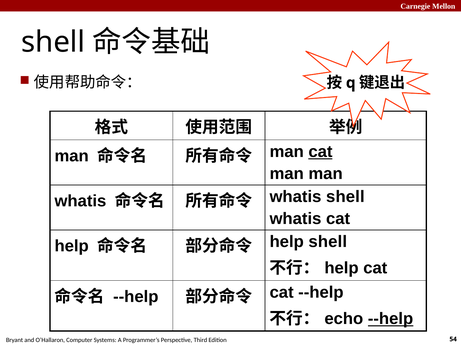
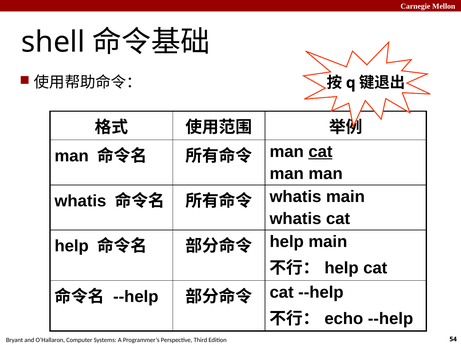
whatis shell: shell -> main (345, 197)
help shell: shell -> main (328, 242)
--help underline: present -> none (391, 319)
